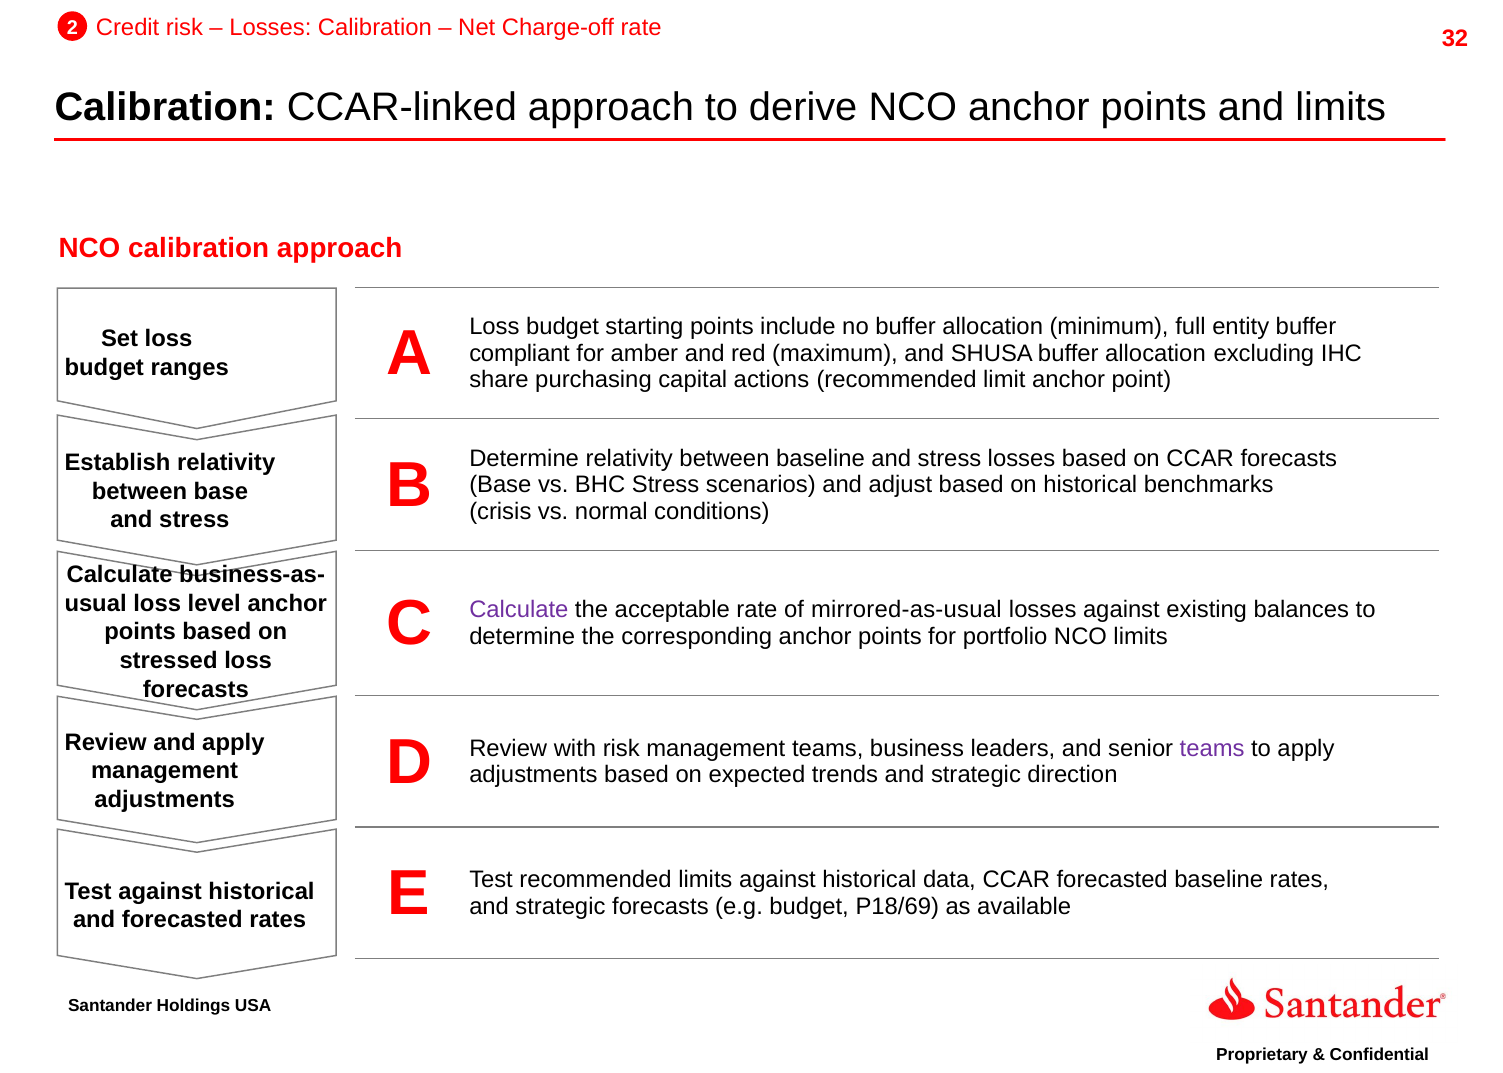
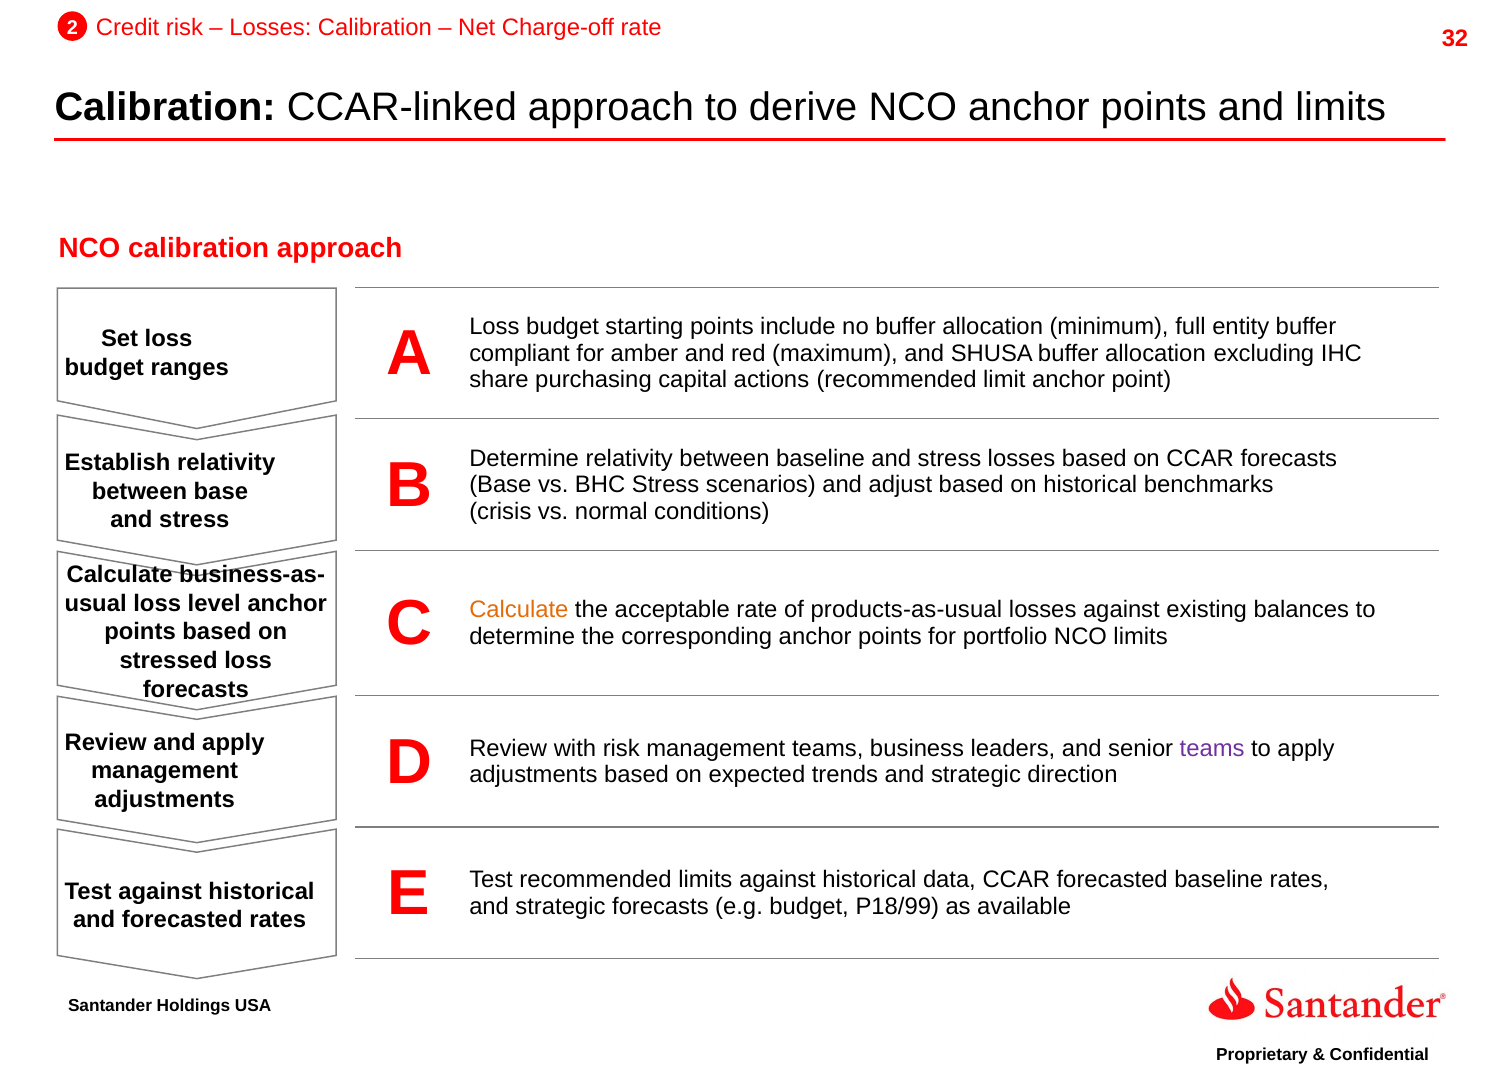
Calculate colour: purple -> orange (519, 610)
mirrored-as-usual: mirrored-as-usual -> products-as-usual (906, 610)
P18/69: P18/69 -> P18/99 (897, 907)
